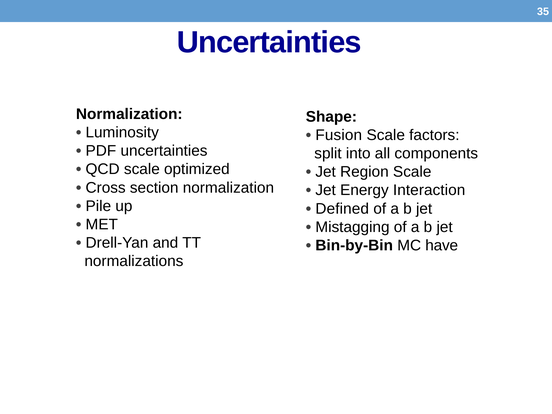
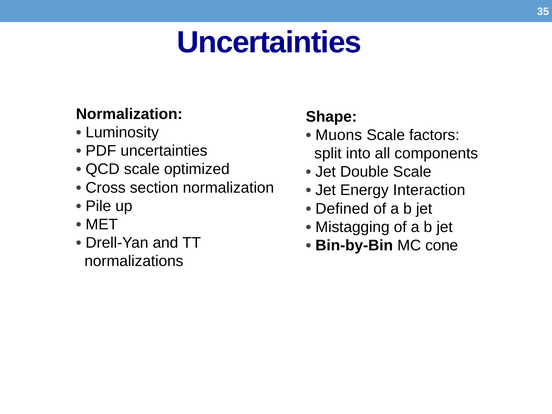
Fusion: Fusion -> Muons (339, 135)
Region: Region -> Double (364, 172)
have: have -> cone (442, 245)
